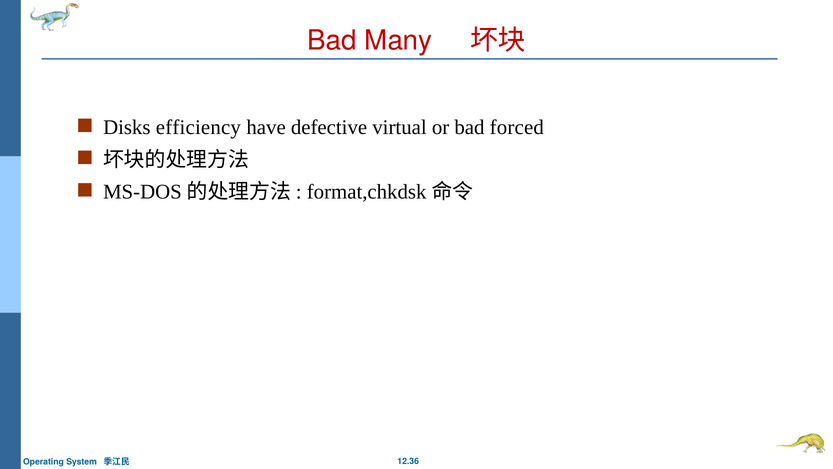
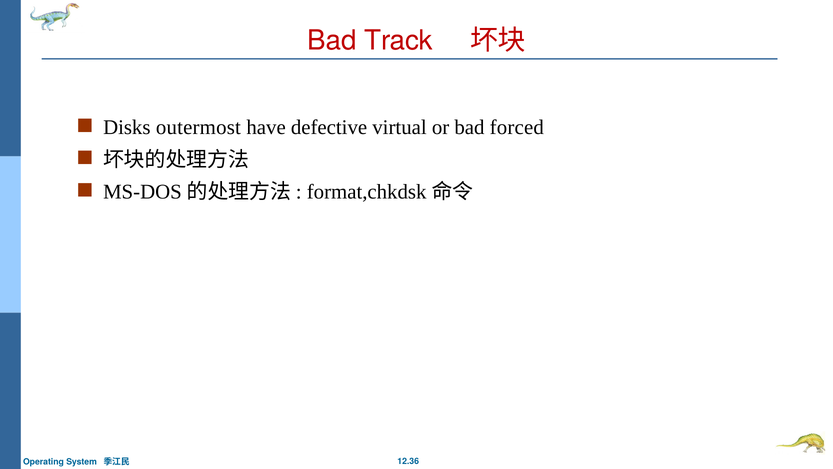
Many: Many -> Track (398, 40)
efficiency: efficiency -> outermost (198, 127)
